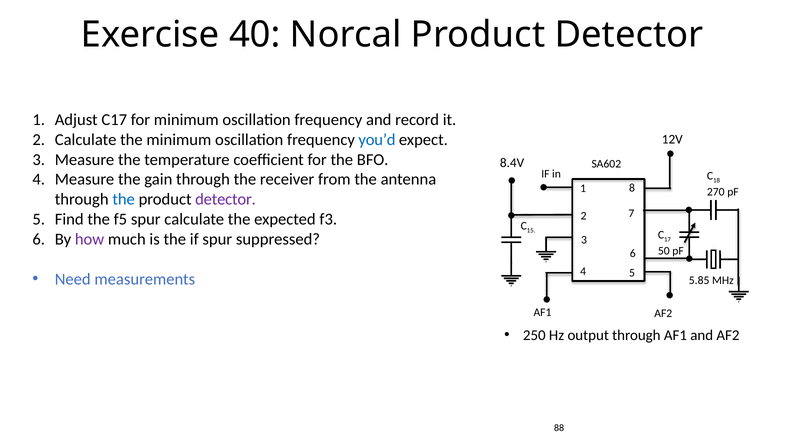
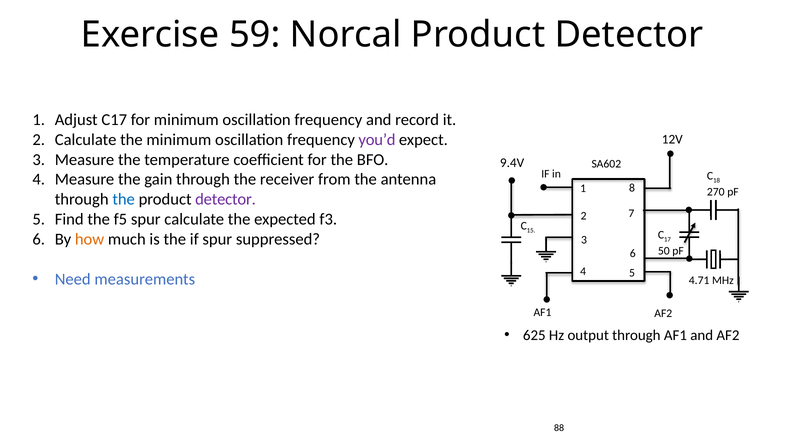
40: 40 -> 59 (255, 35)
you’d colour: blue -> purple (377, 140)
8.4V: 8.4V -> 9.4V (512, 163)
how colour: purple -> orange (90, 239)
5.85: 5.85 -> 4.71 (699, 280)
250: 250 -> 625 (534, 335)
